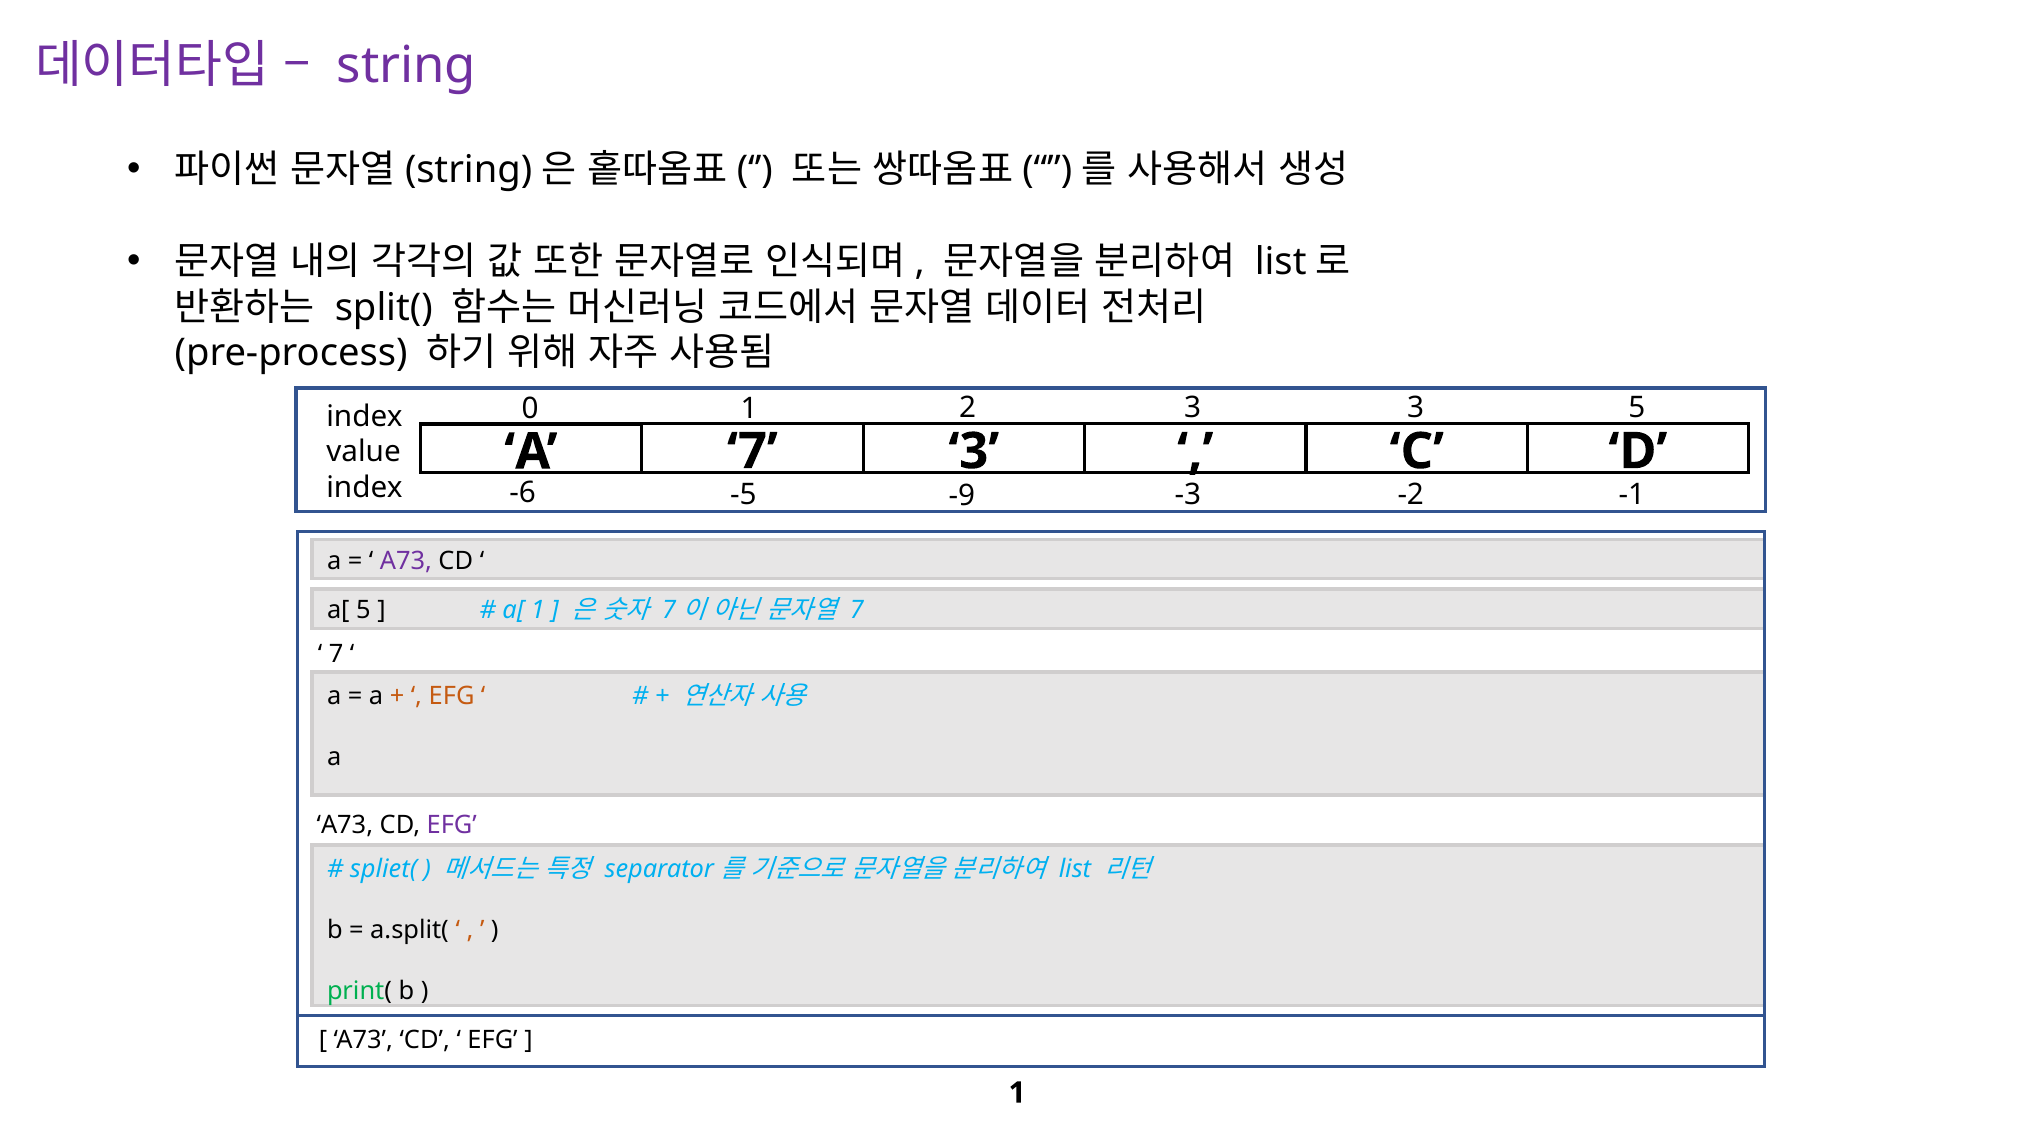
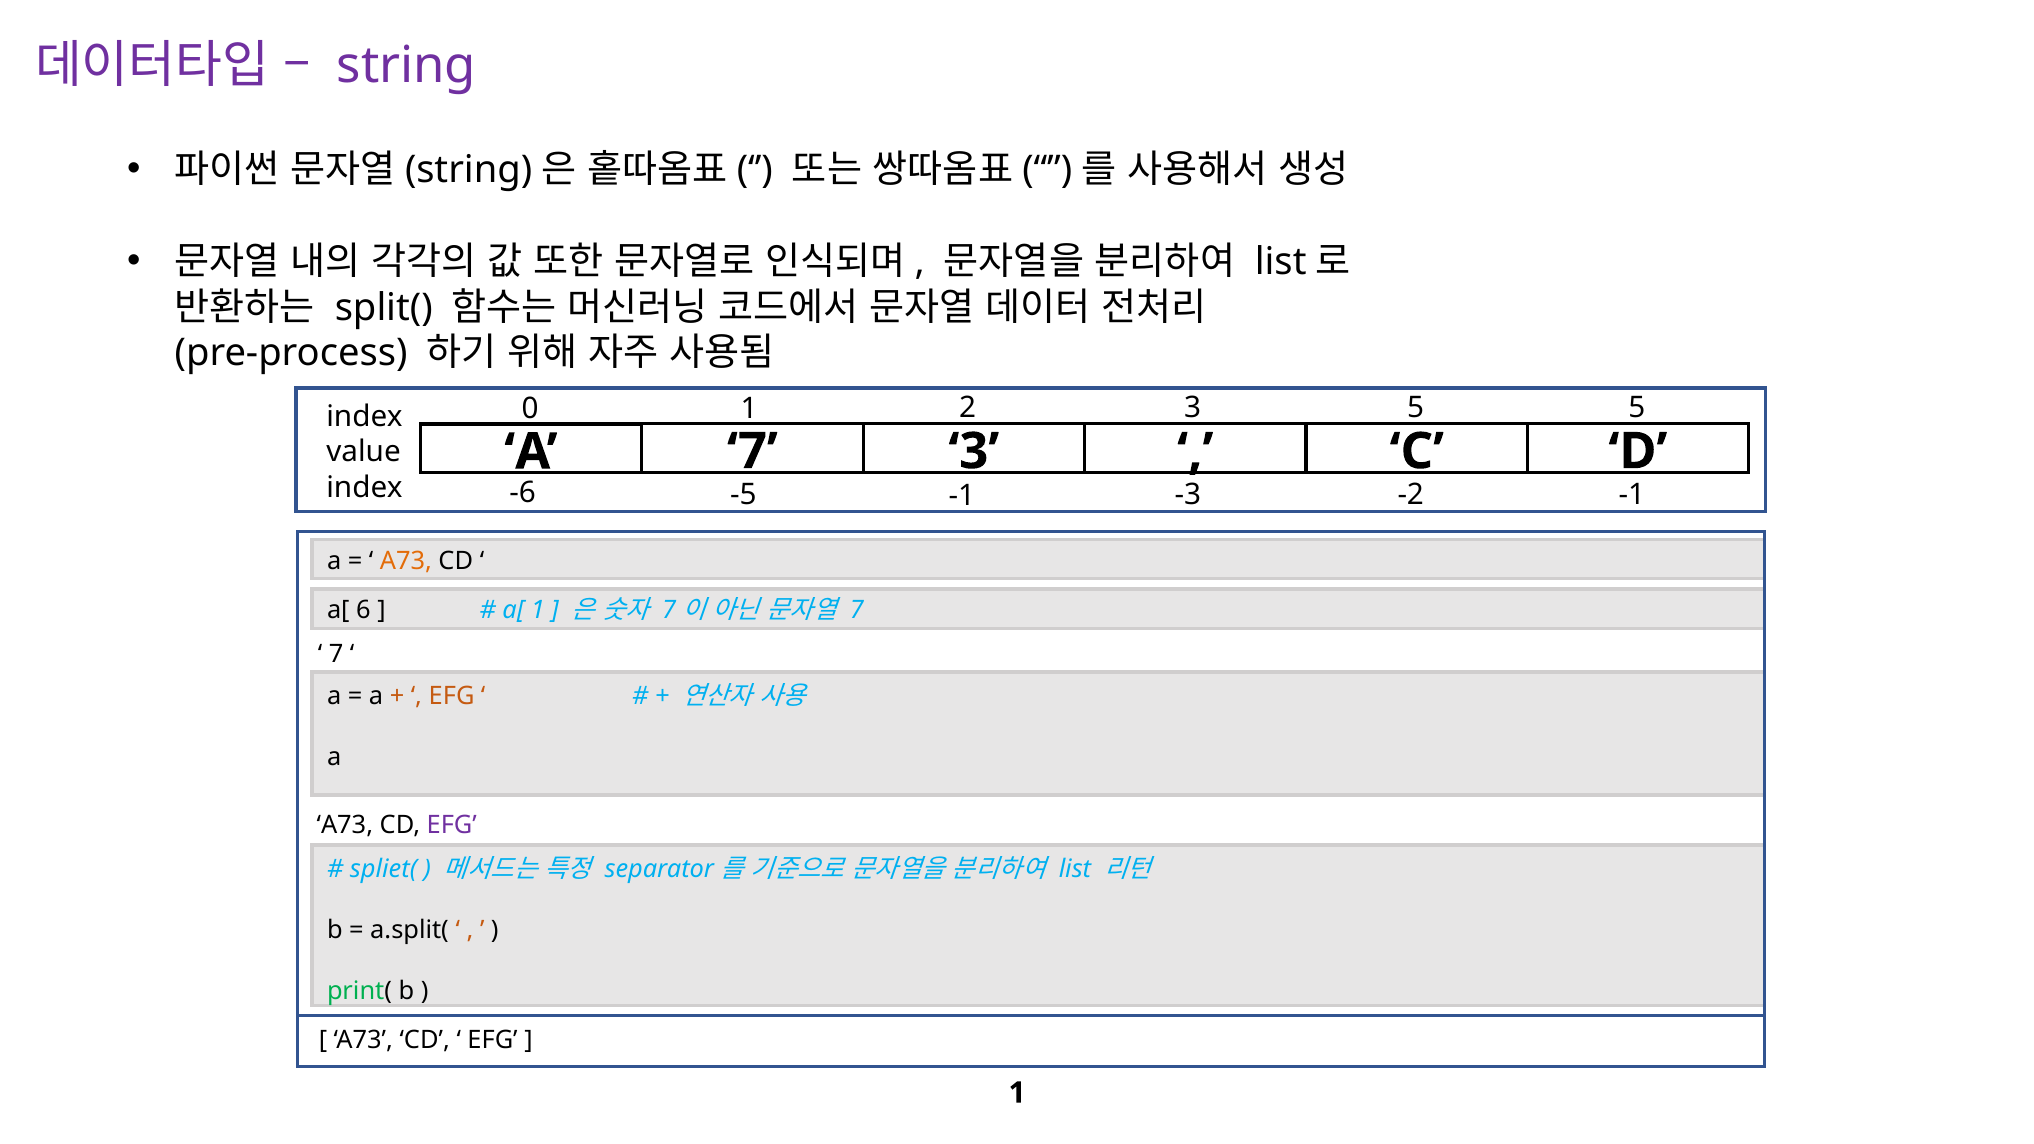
3 3: 3 -> 5 (1416, 408)
-5 -9: -9 -> -1 (962, 495)
A73 colour: purple -> orange (406, 561)
a[ 5: 5 -> 6 (363, 611)
